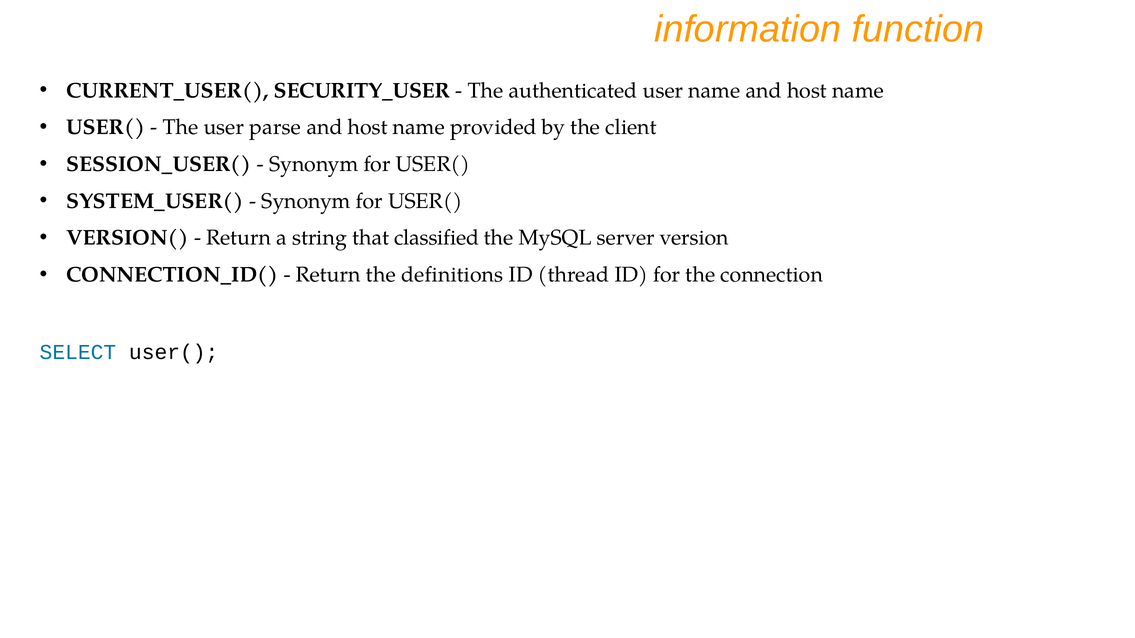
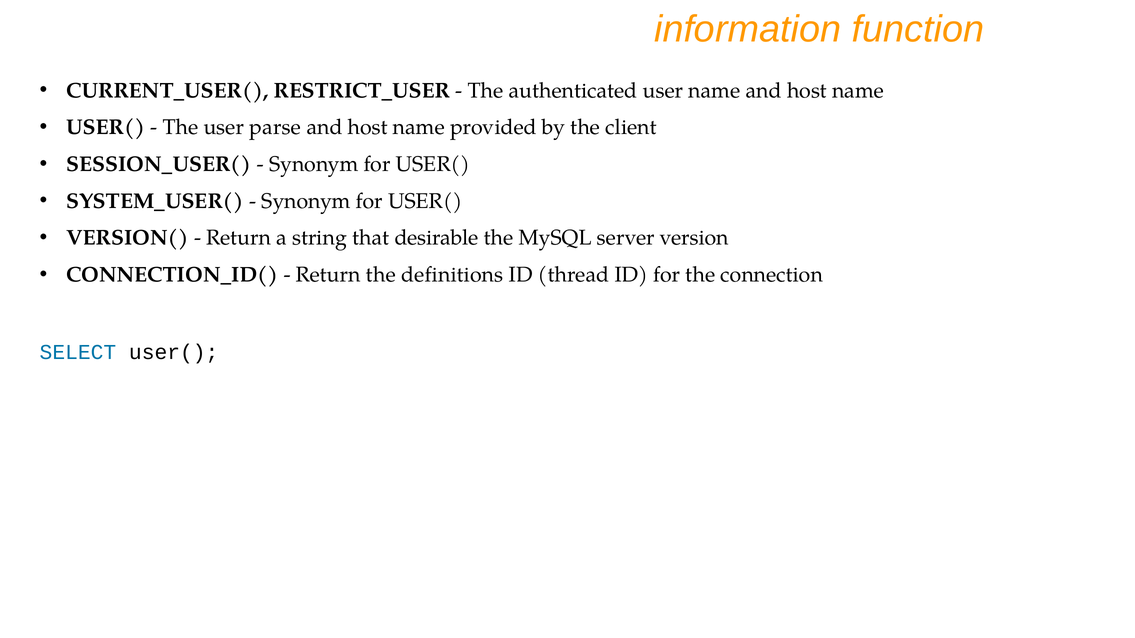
SECURITY_USER: SECURITY_USER -> RESTRICT_USER (362, 91)
classified: classified -> desirable (437, 238)
